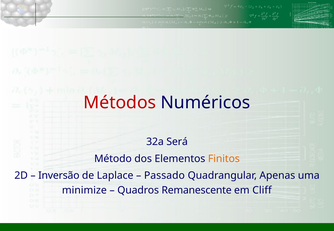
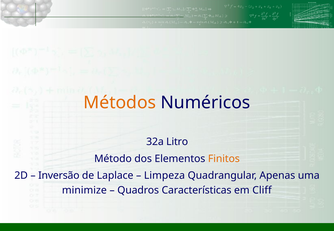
Métodos colour: red -> orange (120, 103)
Será: Será -> Litro (177, 142)
Passado: Passado -> Limpeza (164, 176)
Remanescente: Remanescente -> Características (197, 190)
